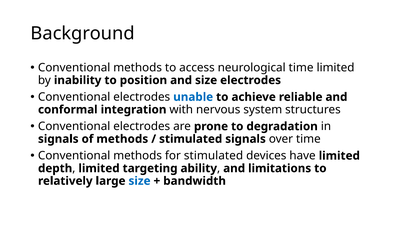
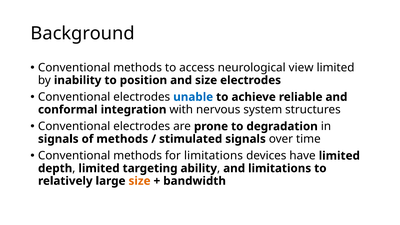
neurological time: time -> view (301, 68)
for stimulated: stimulated -> limitations (213, 156)
size colour: blue -> orange (140, 181)
